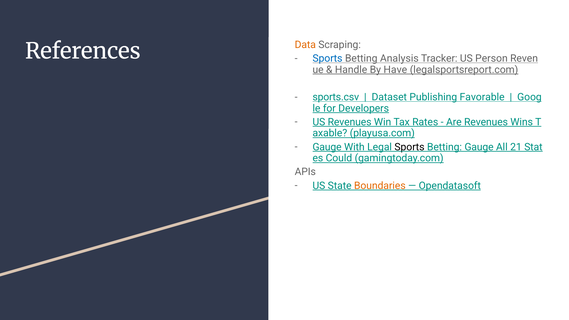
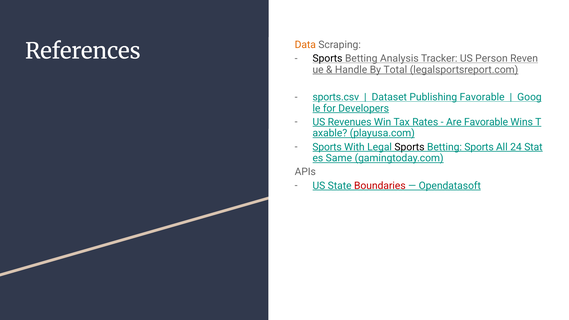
Sports colour: blue -> black (327, 58)
Have: Have -> Total (395, 70)
Are Revenues: Revenues -> Favorable (486, 122)
Gauge: Gauge -> Sports (327, 147)
Betting Gauge: Gauge -> Sports (479, 147)
21: 21 -> 24 (516, 147)
Could: Could -> Same (339, 158)
Boundaries colour: orange -> red (380, 186)
